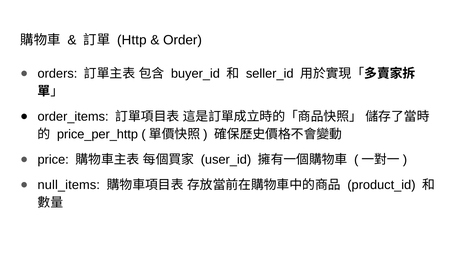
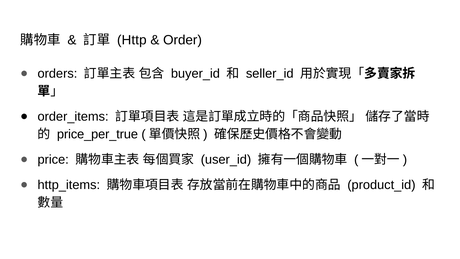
price_per_http: price_per_http -> price_per_true (97, 134)
null_items: null_items -> http_items (69, 185)
